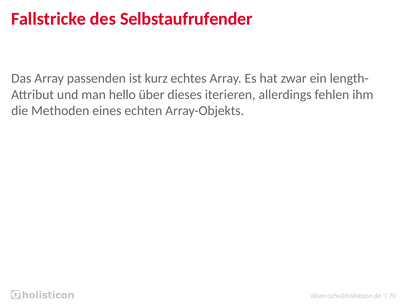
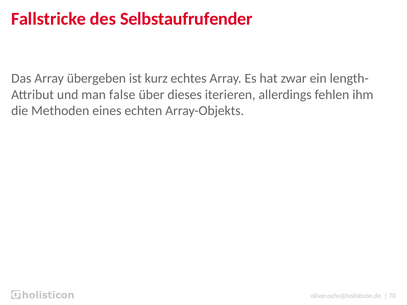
passenden: passenden -> übergeben (96, 78)
hello: hello -> false (122, 95)
